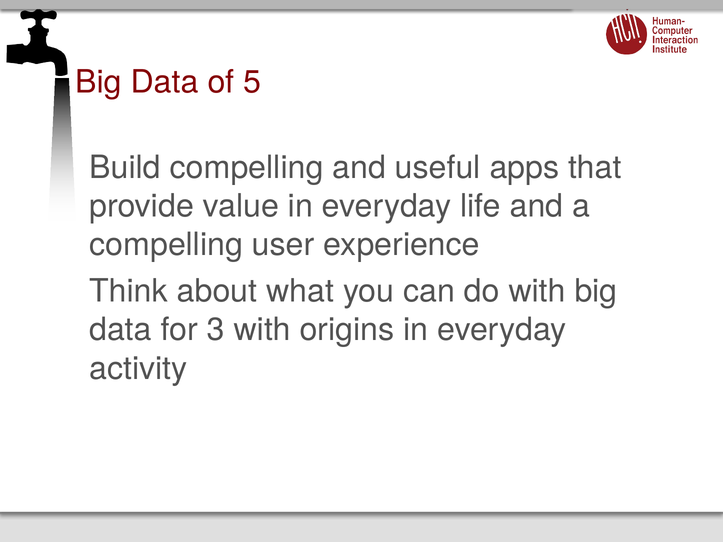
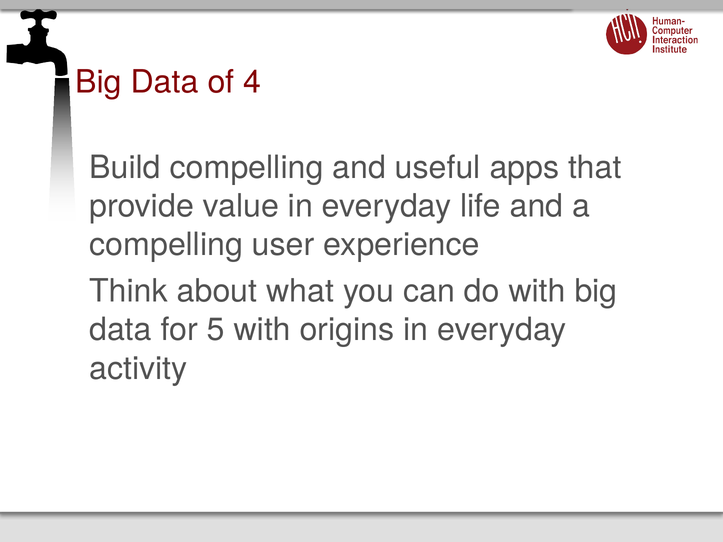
5: 5 -> 4 (252, 82)
3: 3 -> 5 (216, 330)
